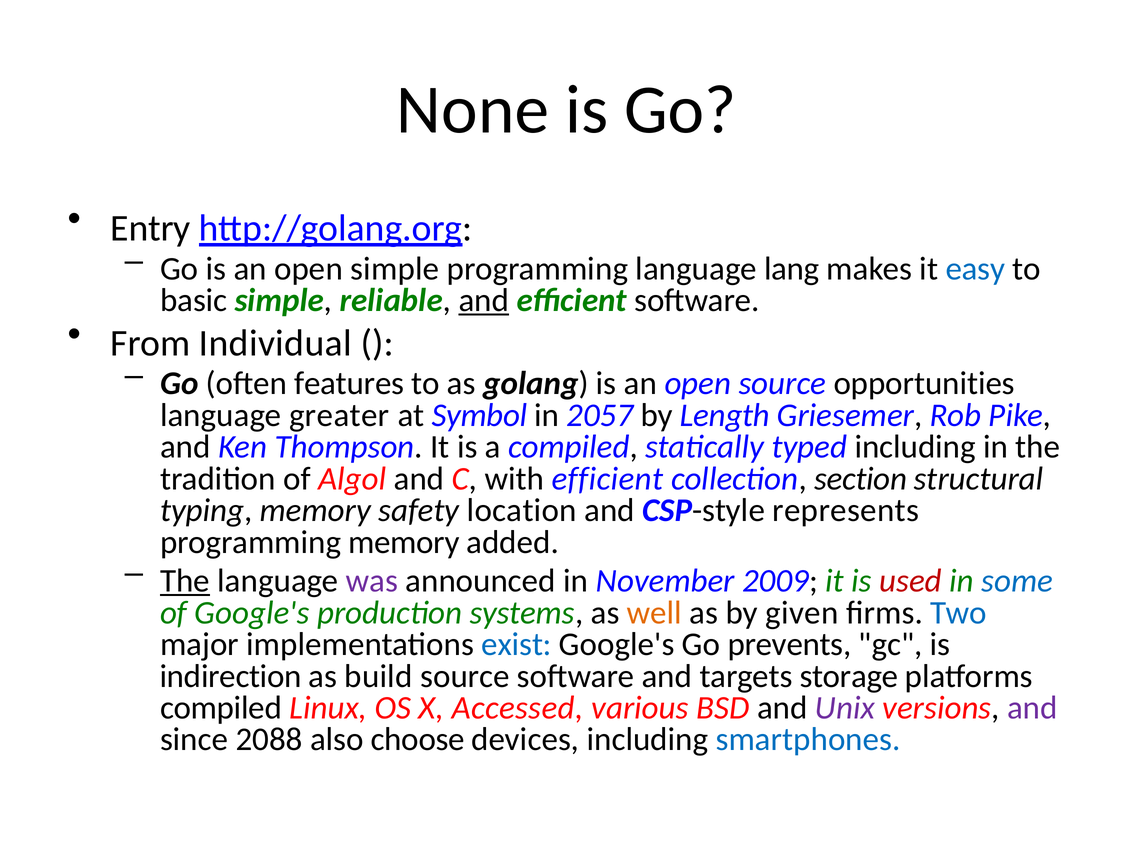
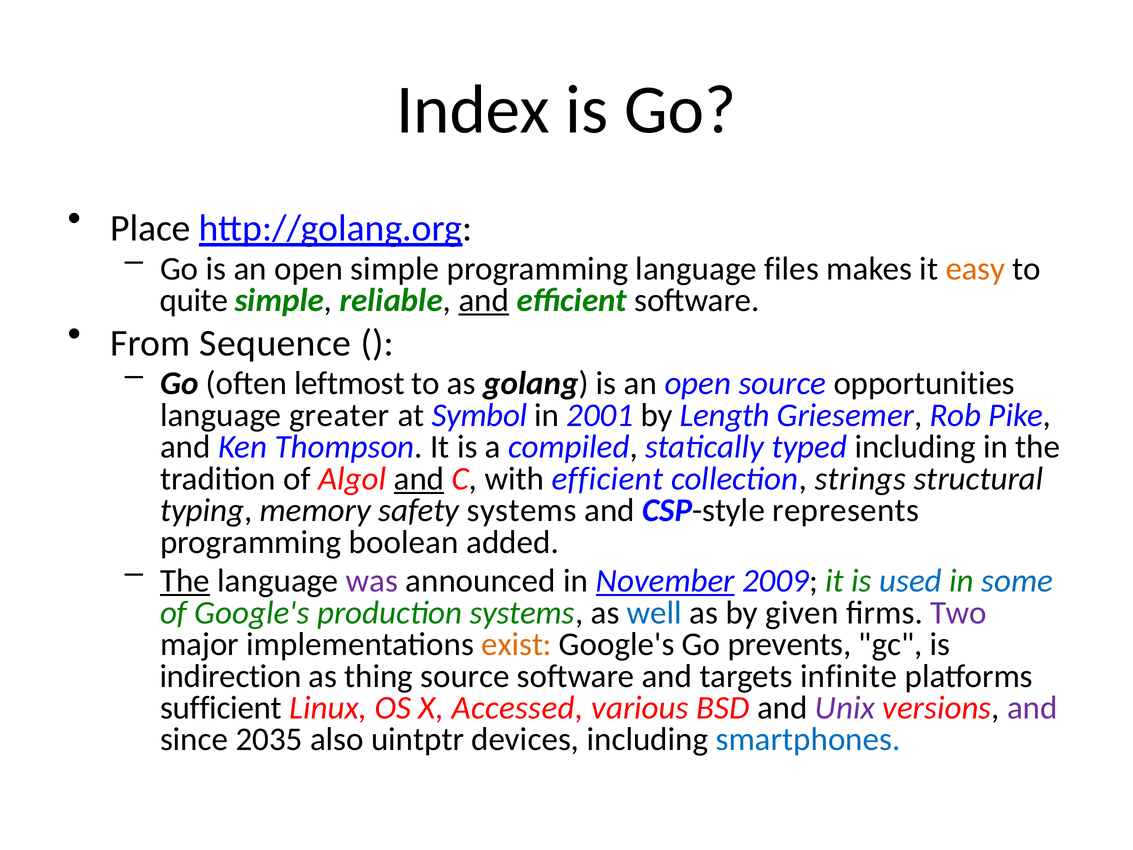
None: None -> Index (473, 110)
Entry: Entry -> Place (151, 228)
lang: lang -> files (791, 269)
easy colour: blue -> orange (975, 269)
basic: basic -> quite (194, 300)
Individual: Individual -> Sequence (275, 343)
features: features -> leftmost (349, 383)
2057: 2057 -> 2001 (600, 415)
and underline: none -> present (419, 479)
section: section -> strings (860, 479)
safety location: location -> systems (522, 510)
programming memory: memory -> boolean (404, 542)
November underline: none -> present (665, 581)
used colour: red -> blue (910, 581)
well colour: orange -> blue (654, 612)
Two colour: blue -> purple (958, 612)
exist colour: blue -> orange (517, 644)
build: build -> thing (379, 676)
storage: storage -> infinite (849, 676)
compiled: compiled -> sufficient (221, 708)
2088: 2088 -> 2035 (269, 739)
choose: choose -> uintptr (418, 739)
